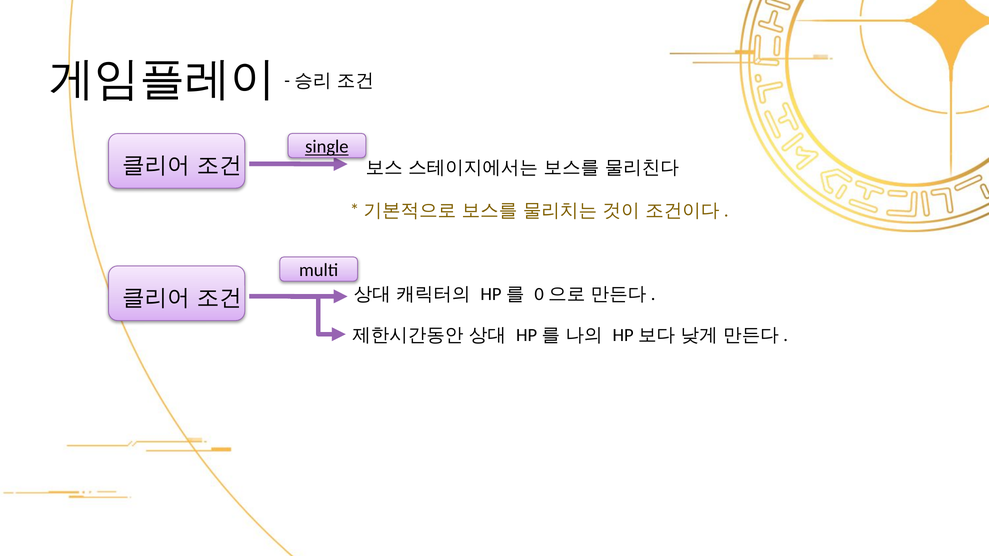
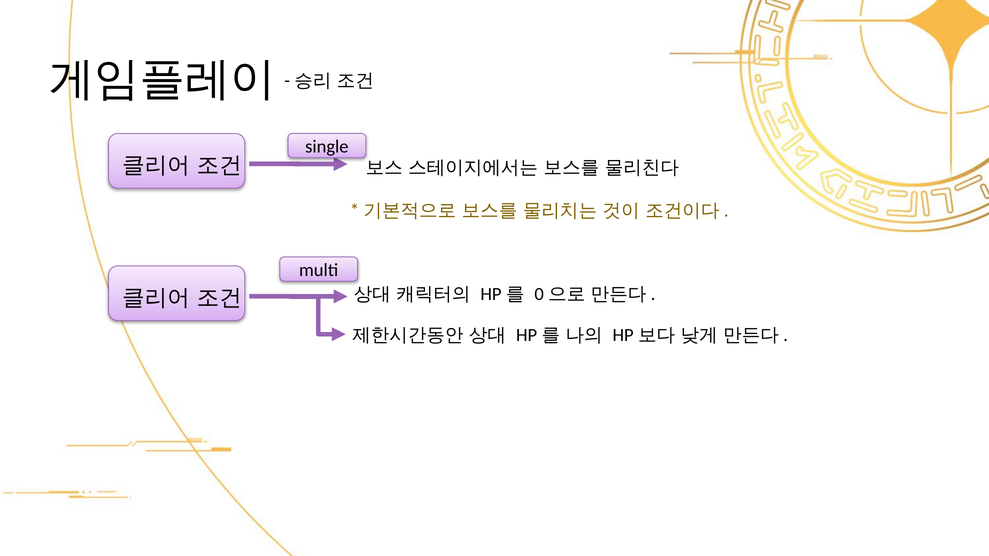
single underline: present -> none (327, 147)
